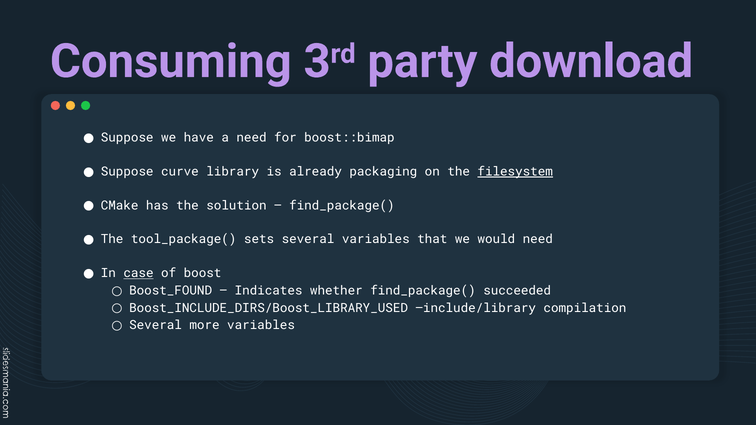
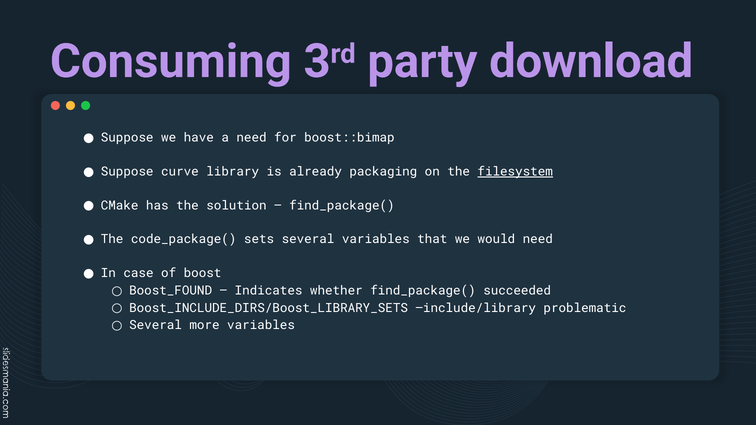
tool_package(: tool_package( -> code_package( (184, 239)
case underline: present -> none (138, 273)
Boost_INCLUDE_DIRS/Boost_LIBRARY_USED: Boost_INCLUDE_DIRS/Boost_LIBRARY_USED -> Boost_INCLUDE_DIRS/Boost_LIBRARY_SETS (269, 308)
compilation: compilation -> problematic (585, 308)
